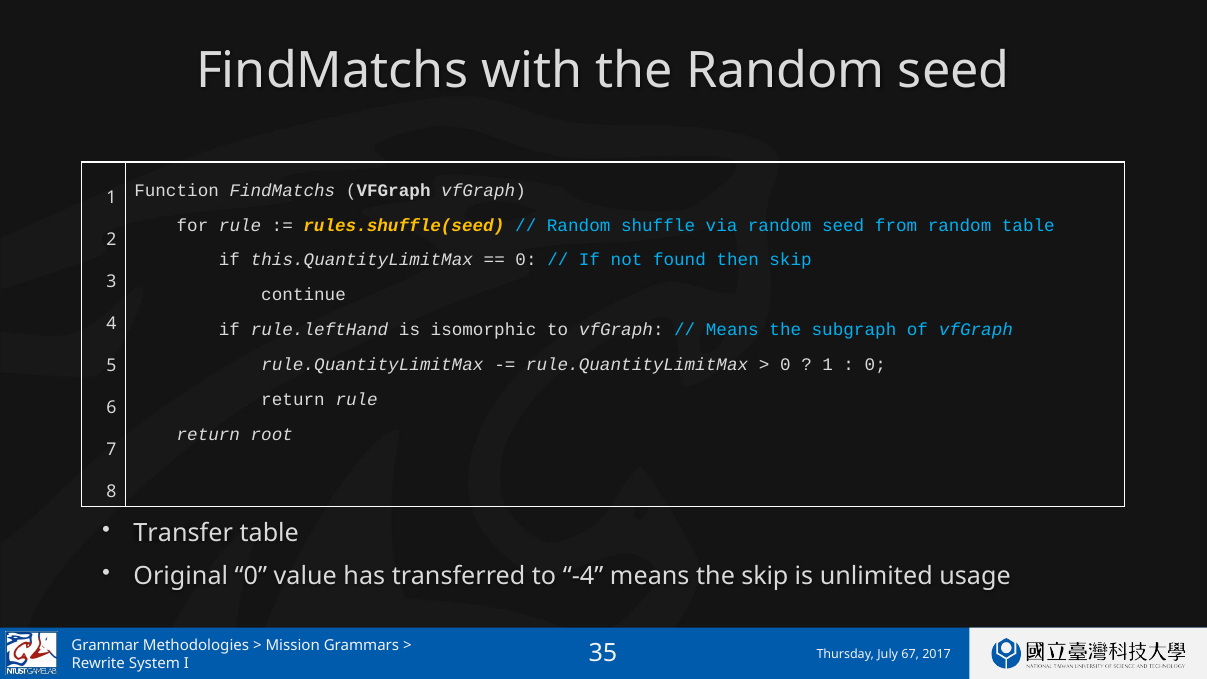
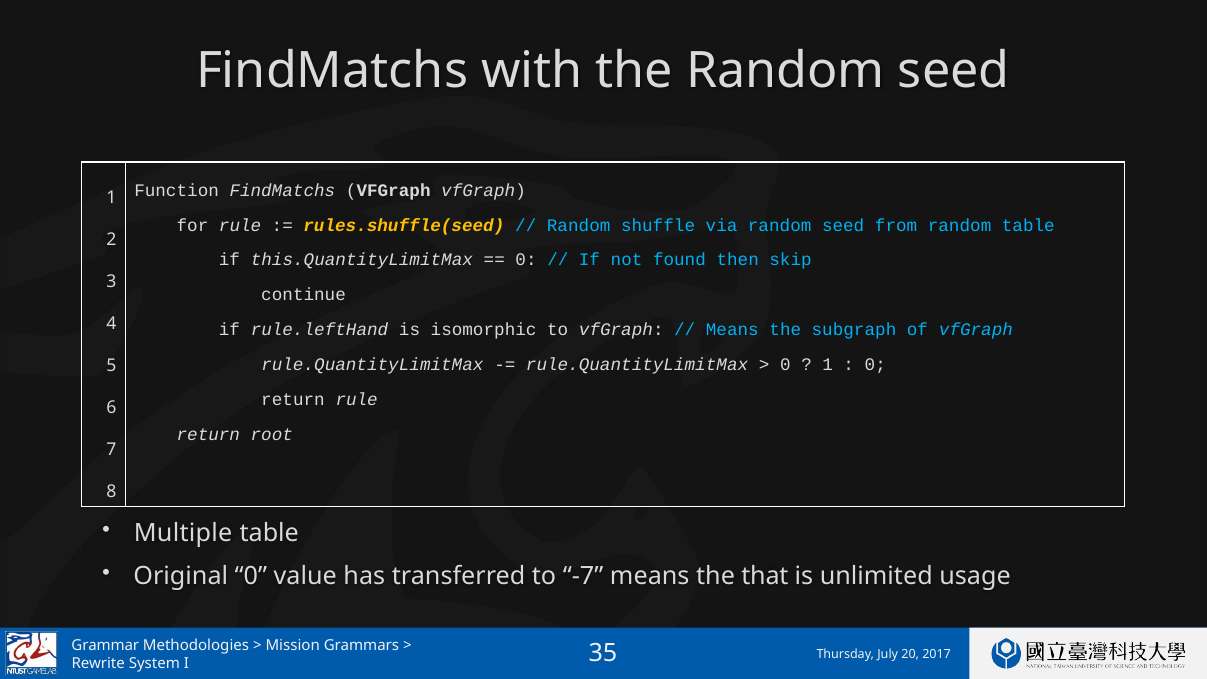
Transfer: Transfer -> Multiple (183, 533)
-4: -4 -> -7 (583, 576)
the skip: skip -> that (765, 576)
67: 67 -> 20 (910, 654)
